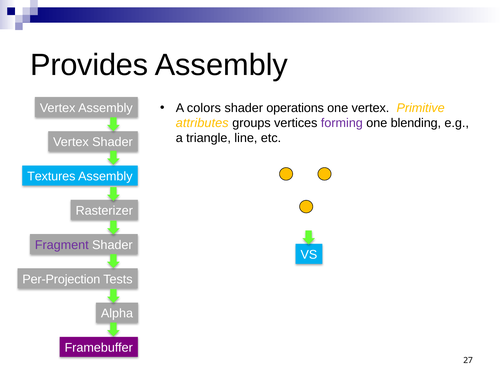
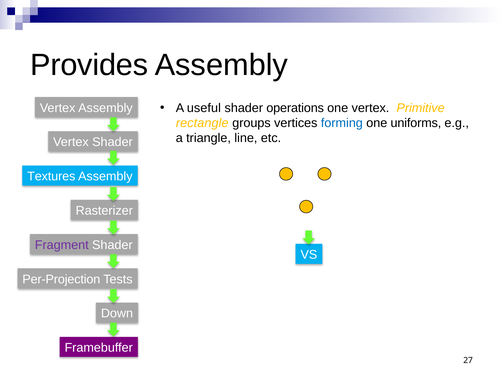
colors: colors -> useful (204, 108)
attributes: attributes -> rectangle (202, 123)
forming colour: purple -> blue (342, 123)
blending: blending -> uniforms (416, 123)
Alpha: Alpha -> Down (117, 314)
